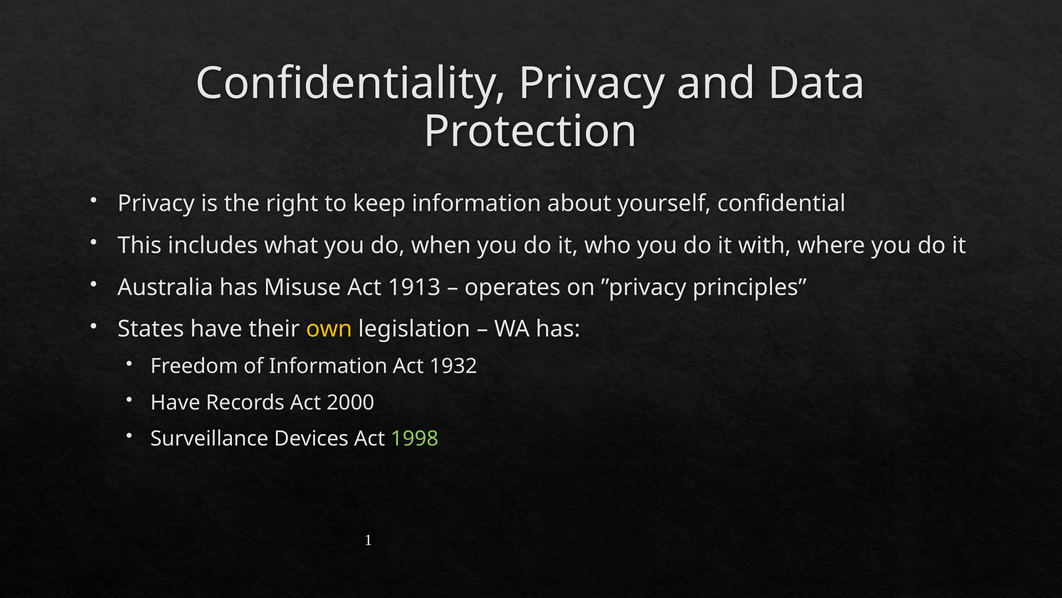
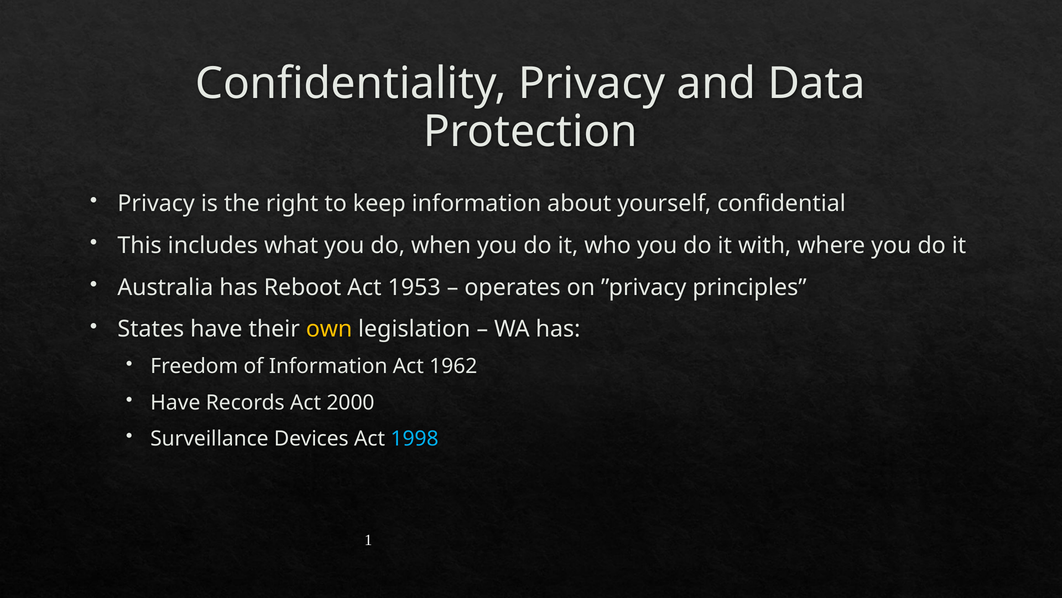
Misuse: Misuse -> Reboot (303, 287)
1913: 1913 -> 1953 (414, 287)
1932: 1932 -> 1962 (453, 366)
1998 colour: light green -> light blue (415, 438)
